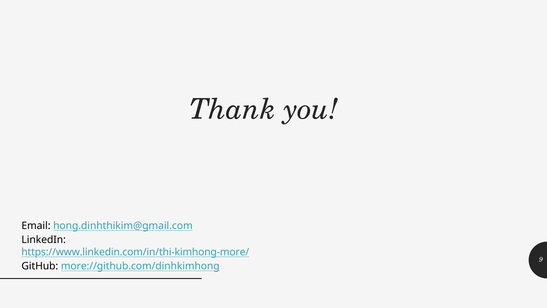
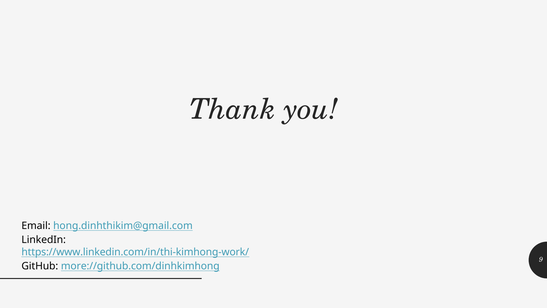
https://www.linkedin.com/in/thi-kimhong-more/: https://www.linkedin.com/in/thi-kimhong-more/ -> https://www.linkedin.com/in/thi-kimhong-work/ (135, 252)
